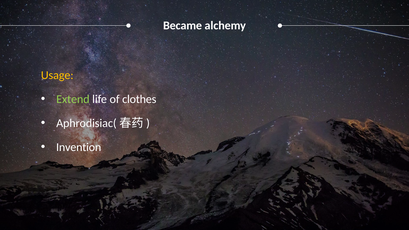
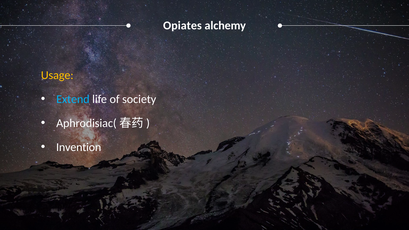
Became: Became -> Opiates (182, 26)
Extend colour: light green -> light blue (73, 99)
clothes: clothes -> society (139, 99)
